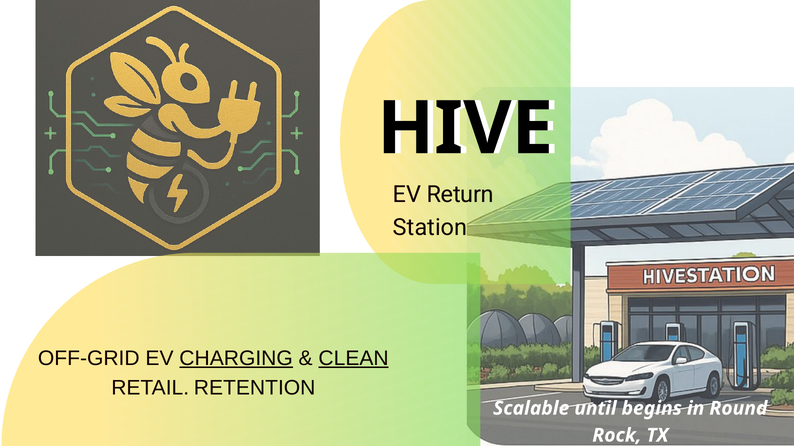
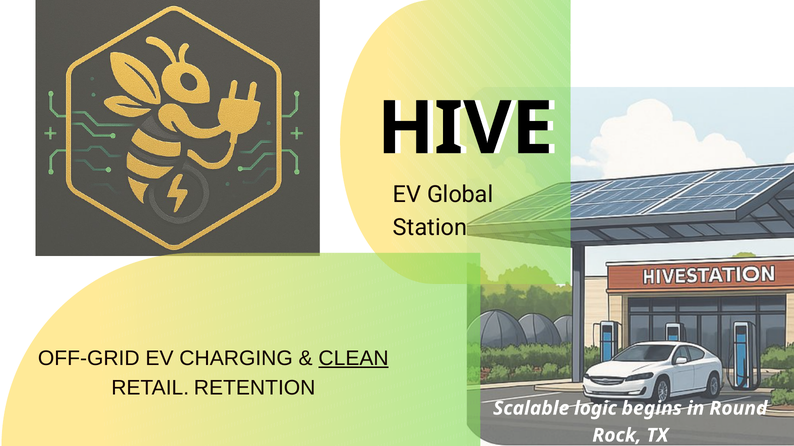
Return: Return -> Global (460, 195)
CHARGING underline: present -> none (236, 359)
until: until -> logic (596, 409)
